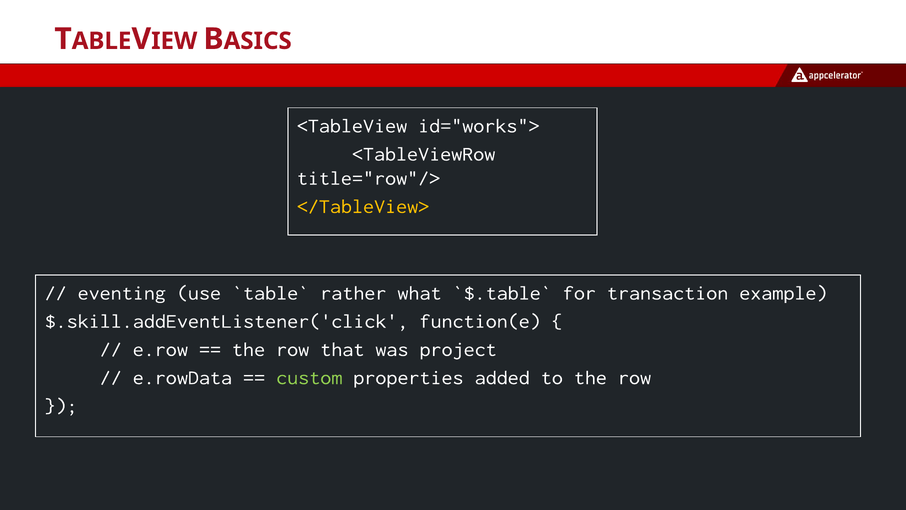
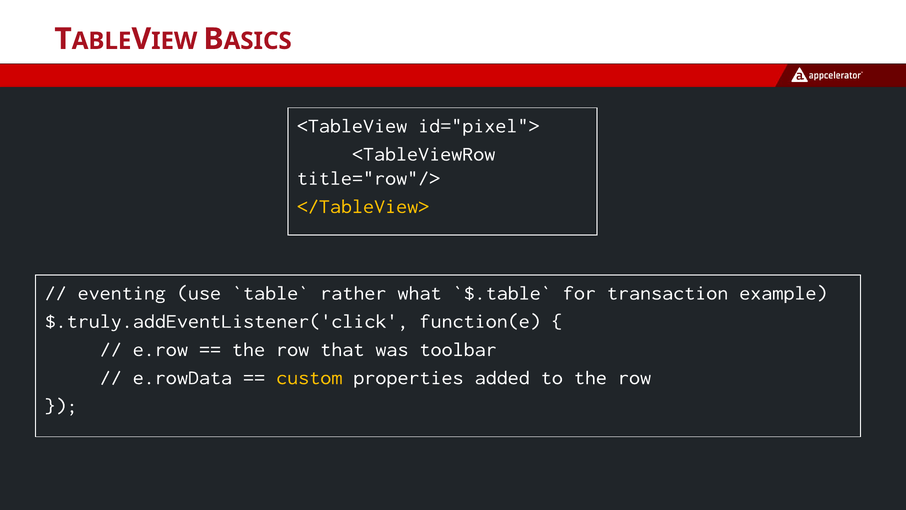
id="works">: id="works"> -> id="pixel"> (479, 126)
$.skill.addEventListener('click: $.skill.addEventListener('click -> $.truly.addEventListener('click (227, 321)
project: project -> toolbar (458, 349)
custom colour: light green -> yellow (309, 377)
